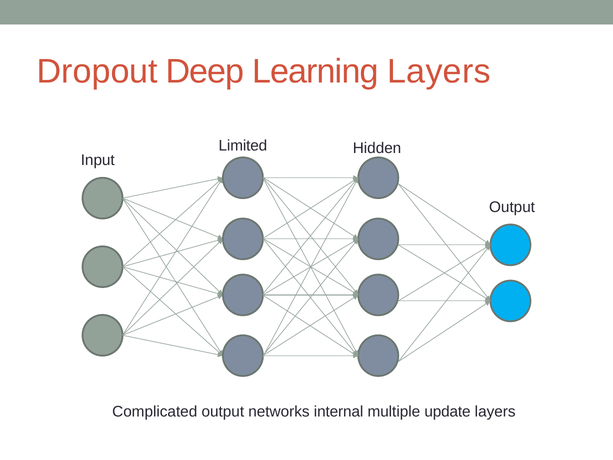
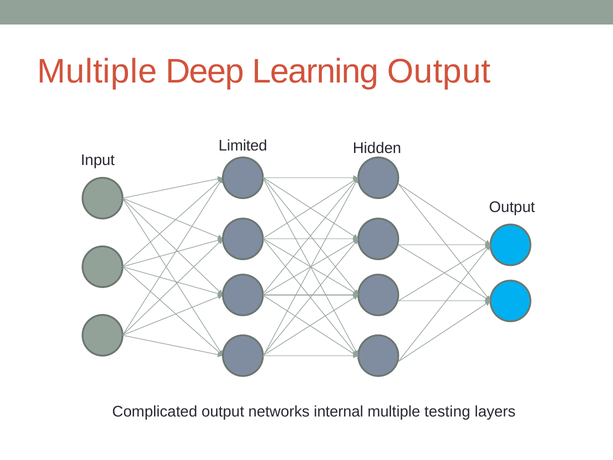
Dropout: Dropout -> Multiple (97, 71)
Learning Layers: Layers -> Output (439, 71)
update: update -> testing (447, 412)
